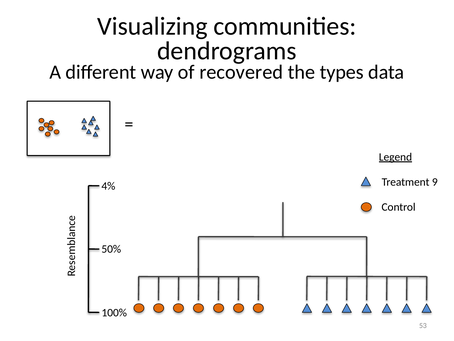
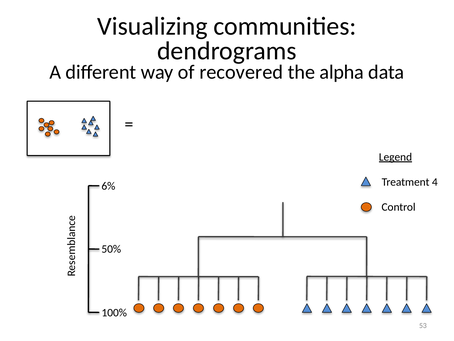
types: types -> alpha (342, 72)
9: 9 -> 4 (435, 182)
4%: 4% -> 6% (108, 186)
